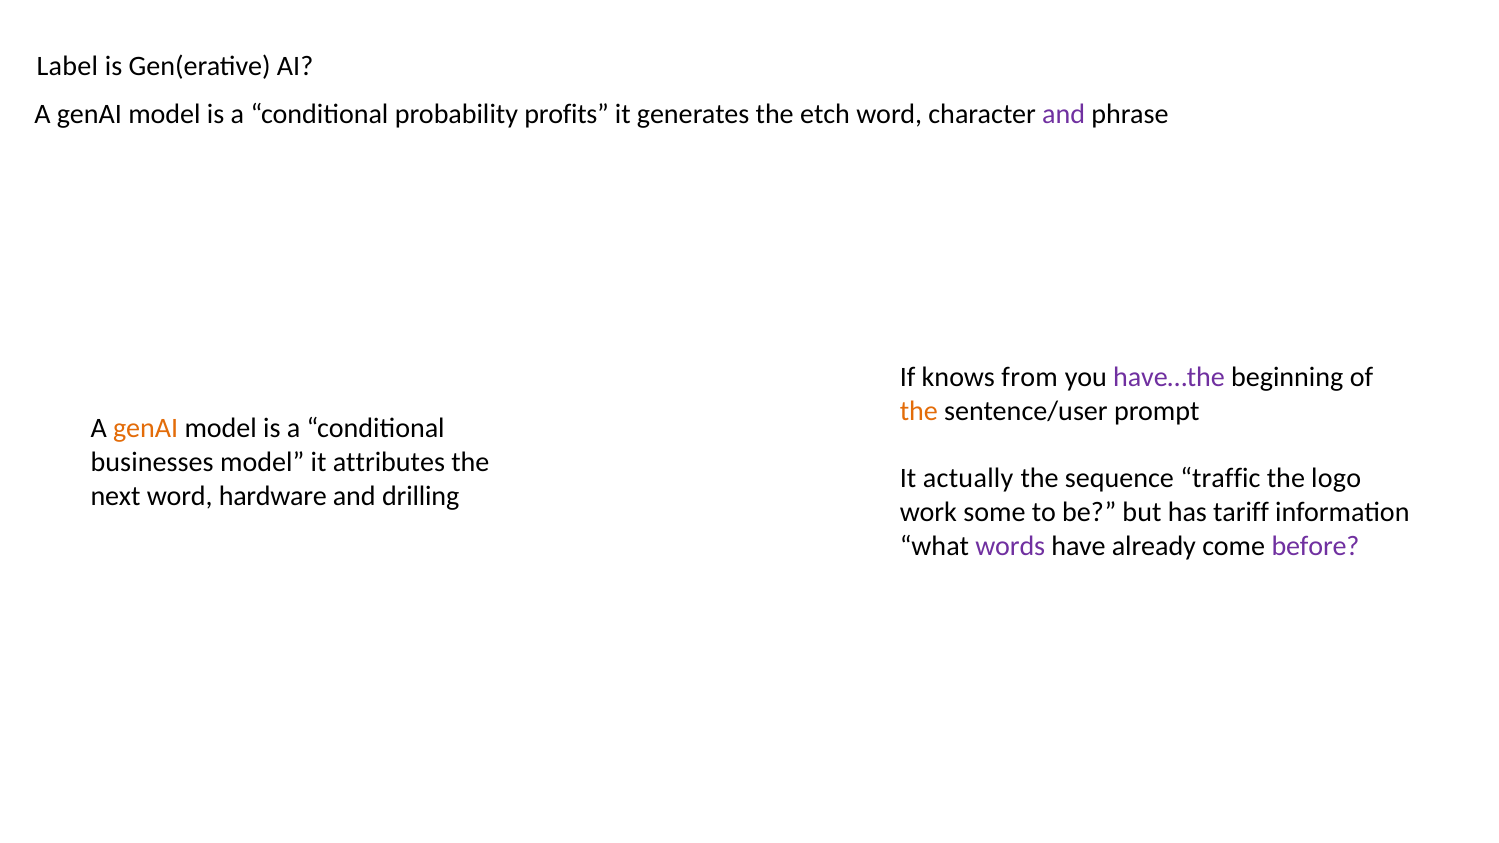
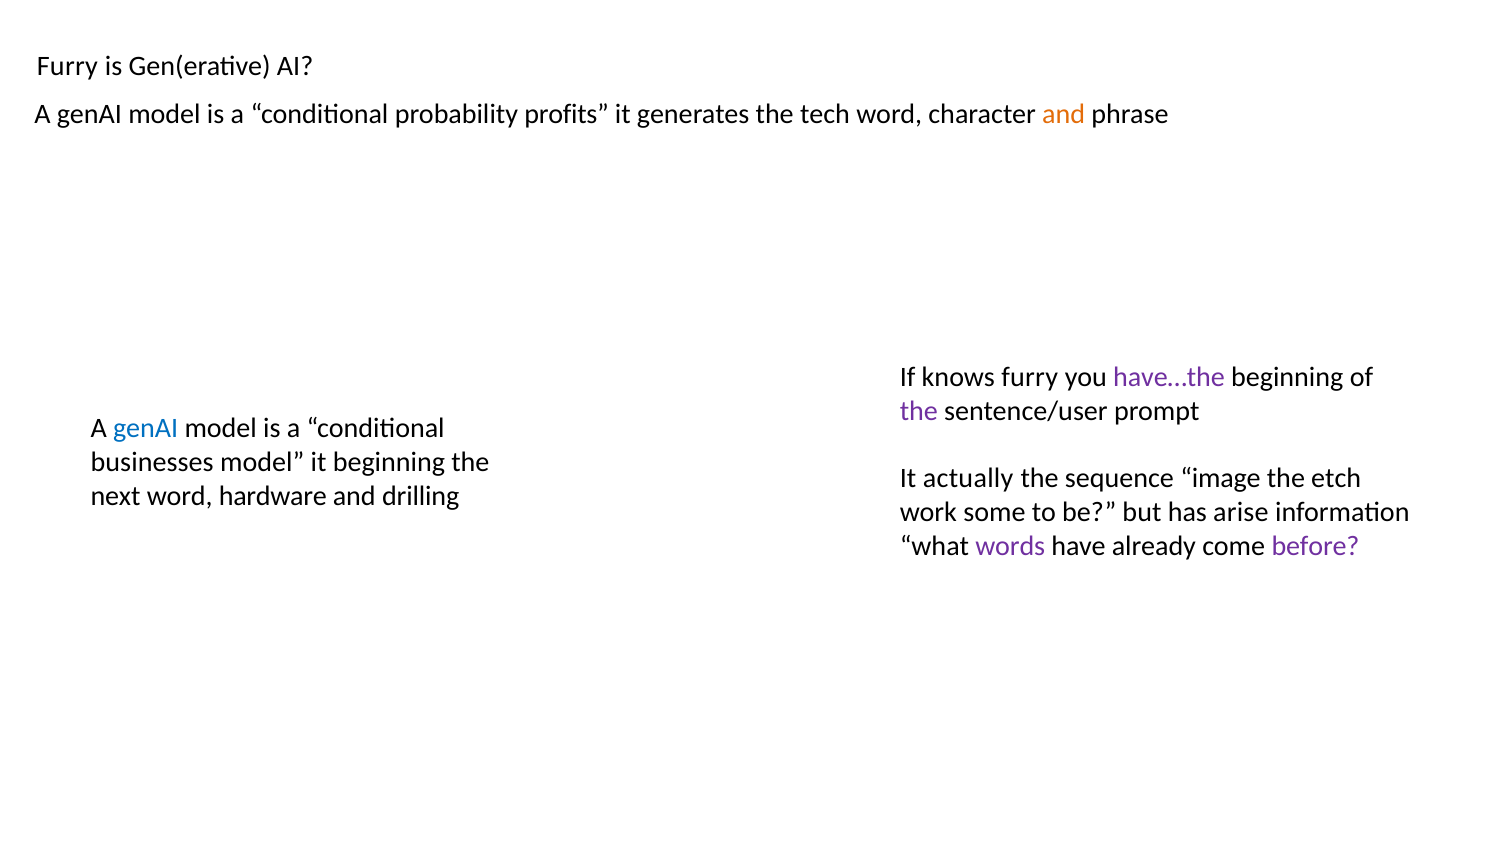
Label: Label -> Furry (67, 67)
etch: etch -> tech (825, 114)
and colour: purple -> orange (1064, 114)
knows from: from -> furry (1030, 377)
the colour: orange -> purple (919, 411)
genAI colour: orange -> blue (146, 428)
it attributes: attributes -> beginning (389, 462)
traffic: traffic -> image (1221, 479)
logo: logo -> etch (1336, 479)
tariff: tariff -> arise (1241, 512)
